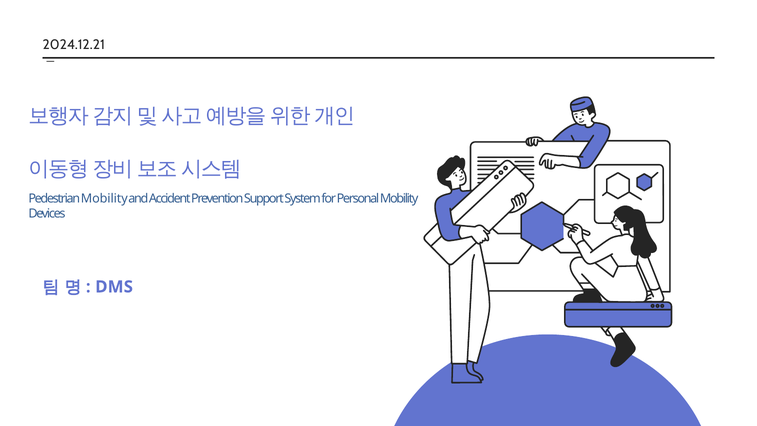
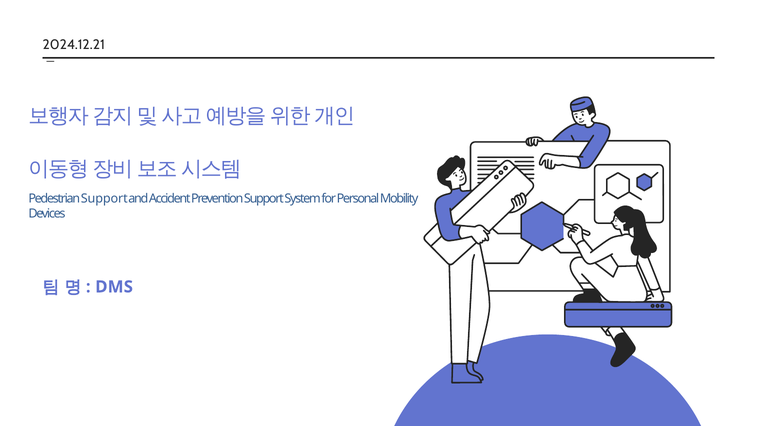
Pedestrian Mobility: Mobility -> Support (104, 198)
